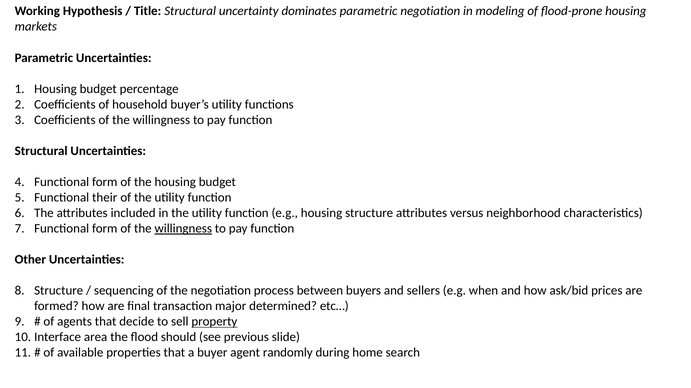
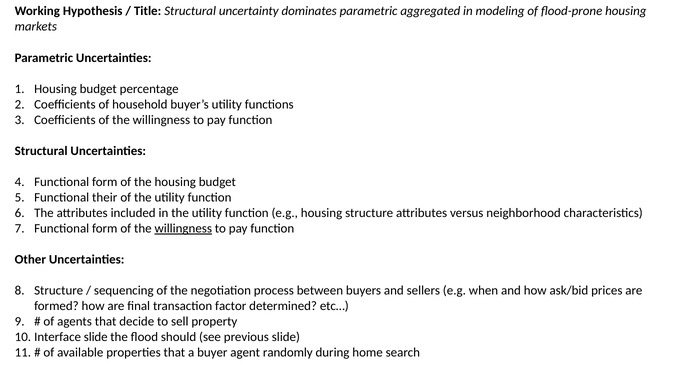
parametric negotiation: negotiation -> aggregated (430, 11)
major: major -> factor (231, 307)
property underline: present -> none (214, 322)
area: area -> slide (96, 338)
